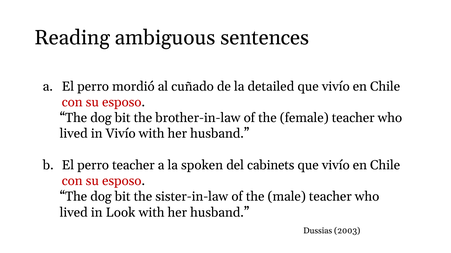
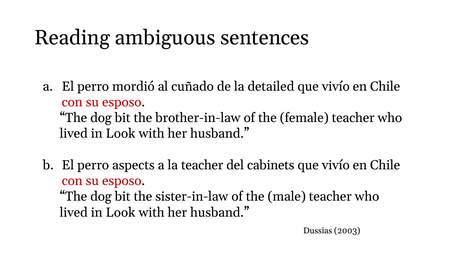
Vivío: Vivío -> Look (121, 134)
perro teacher: teacher -> aspects (133, 166)
la spoken: spoken -> teacher (202, 166)
